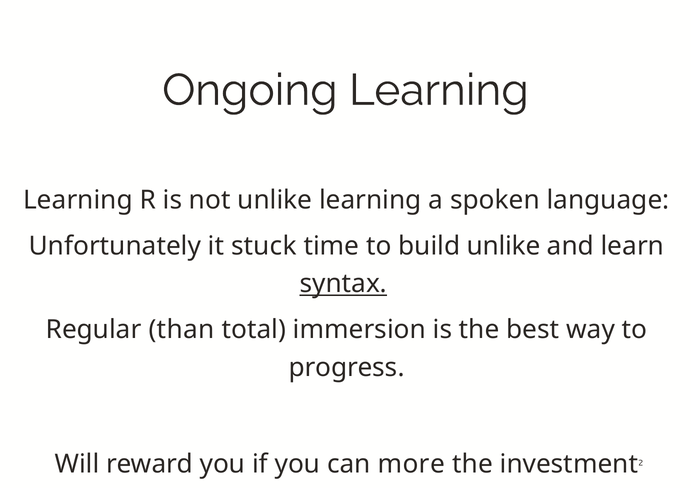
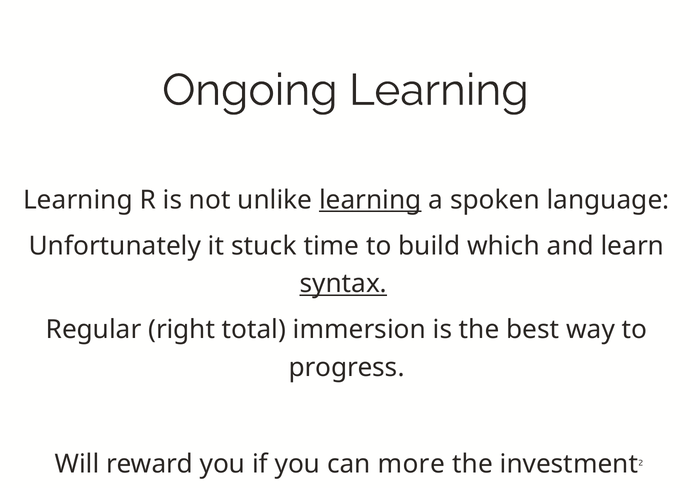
learning underline: none -> present (370, 200)
build unlike: unlike -> which (504, 246)
than: than -> right (182, 330)
